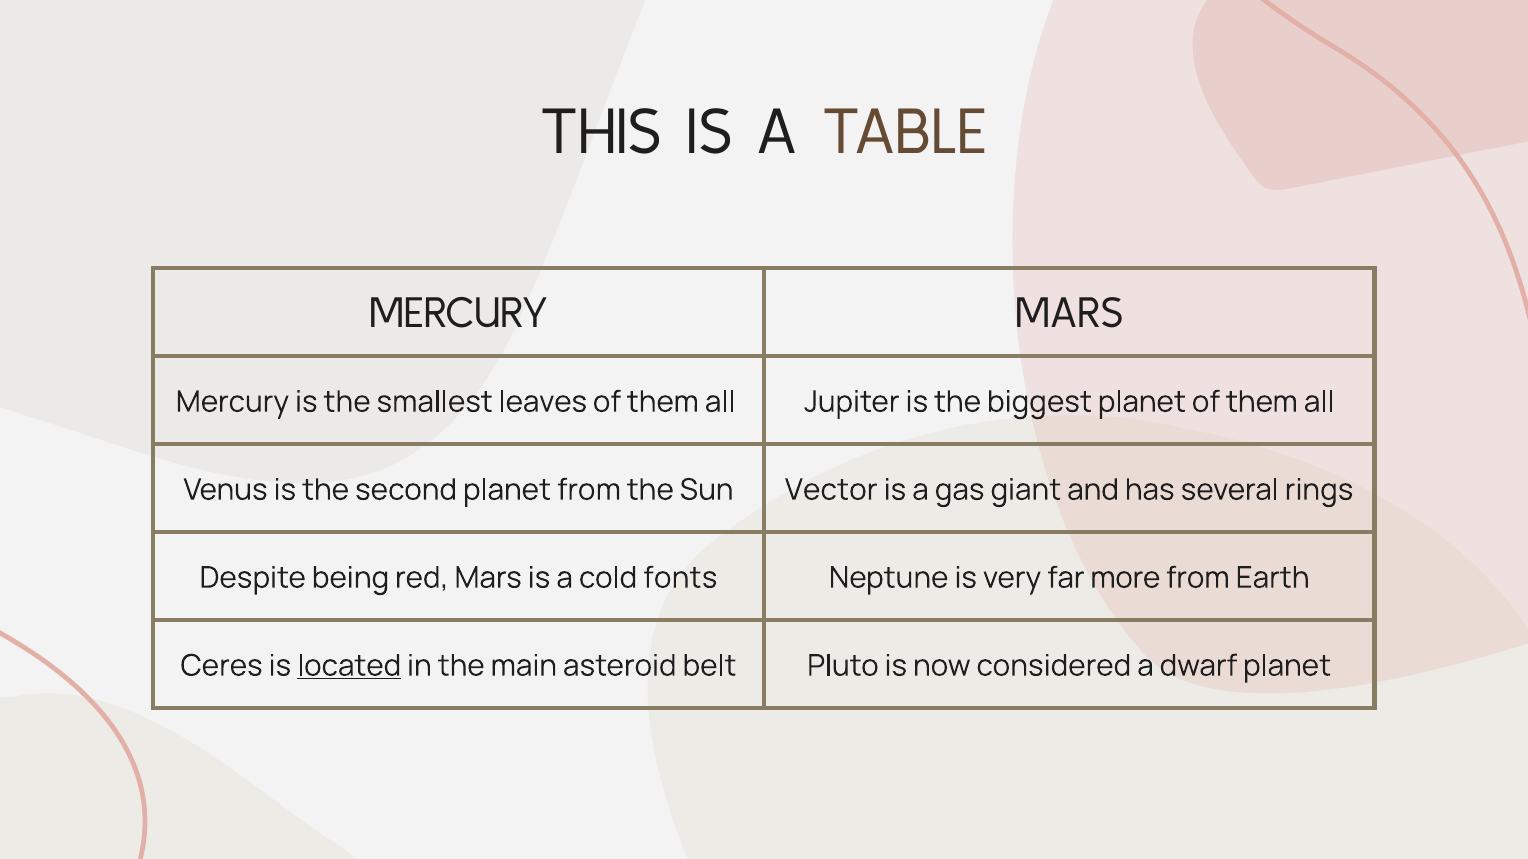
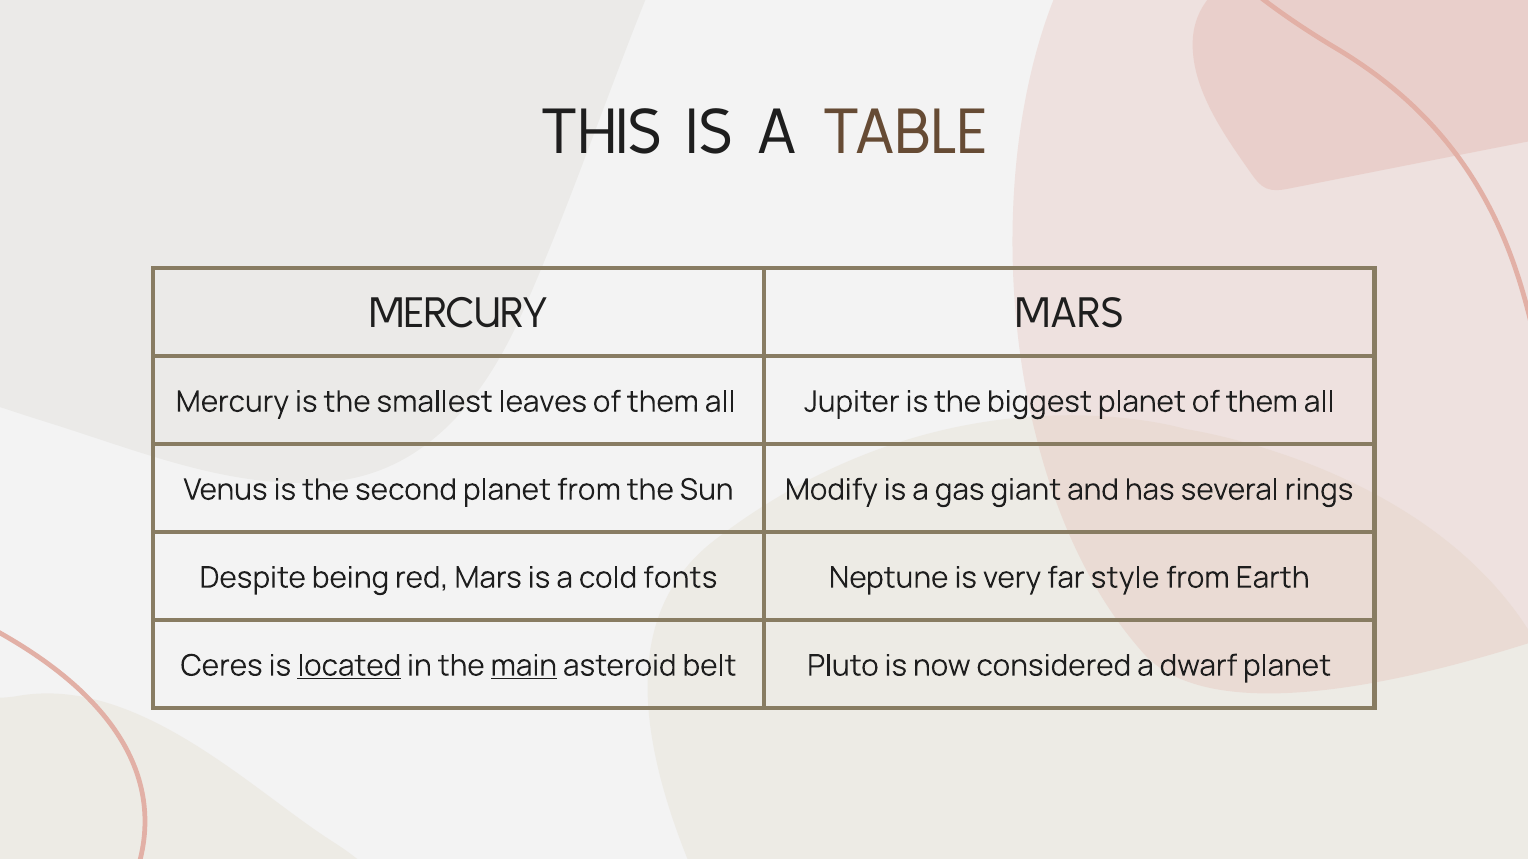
Vector: Vector -> Modify (831, 490)
more: more -> style (1125, 578)
main underline: none -> present (524, 666)
